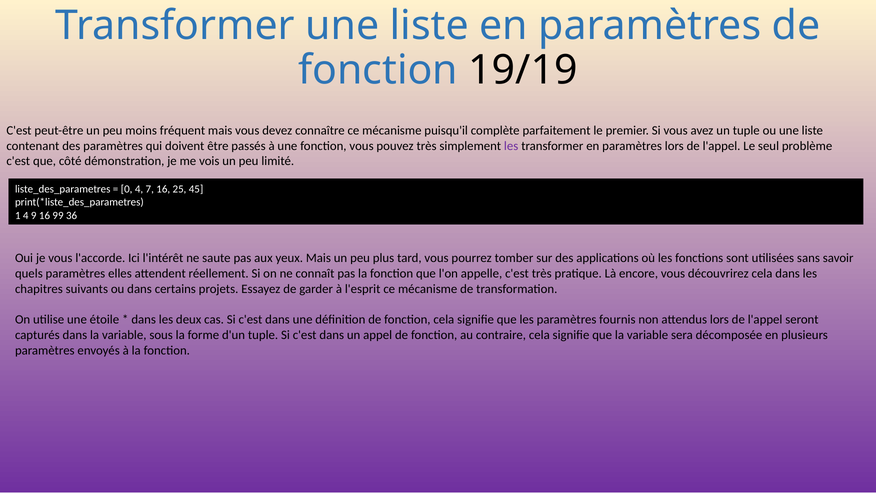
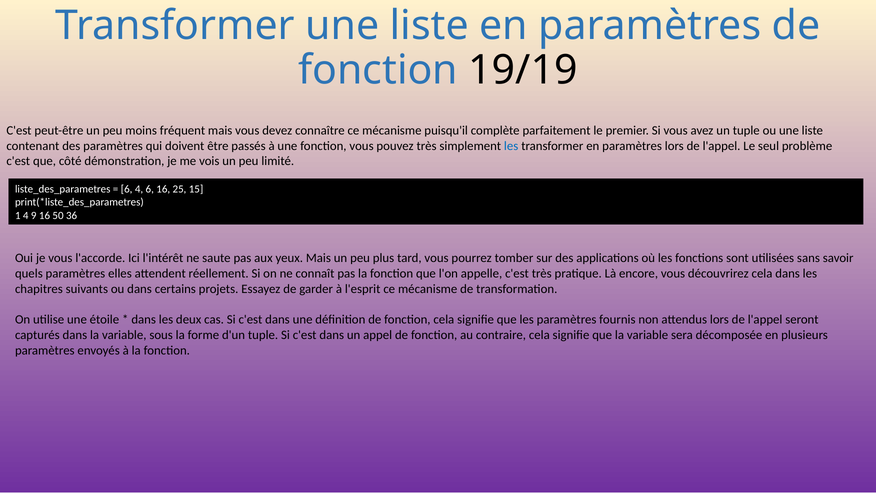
les colour: purple -> blue (511, 146)
0: 0 -> 6 (127, 189)
4 7: 7 -> 6 (150, 189)
45: 45 -> 15 (196, 189)
99: 99 -> 50 (58, 215)
